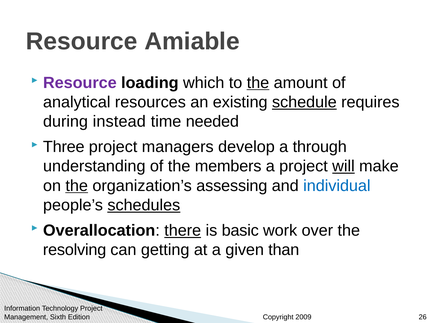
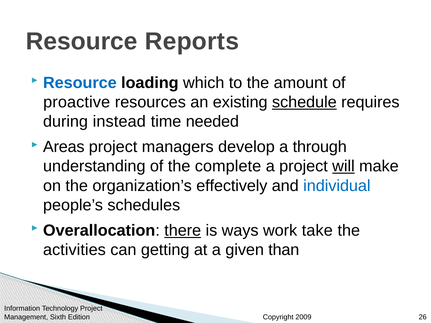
Amiable: Amiable -> Reports (192, 42)
Resource colour: purple -> blue (80, 83)
the underline: present -> none (258, 83)
analytical: analytical -> proactive (77, 102)
Three: Three -> Areas (64, 147)
members: members -> complete (228, 166)
the underline: present -> none (77, 186)
assessing: assessing -> effectively (232, 186)
schedules underline: present -> none (144, 205)
basic: basic -> ways (240, 231)
over: over -> take (317, 231)
resolving: resolving -> activities (74, 250)
